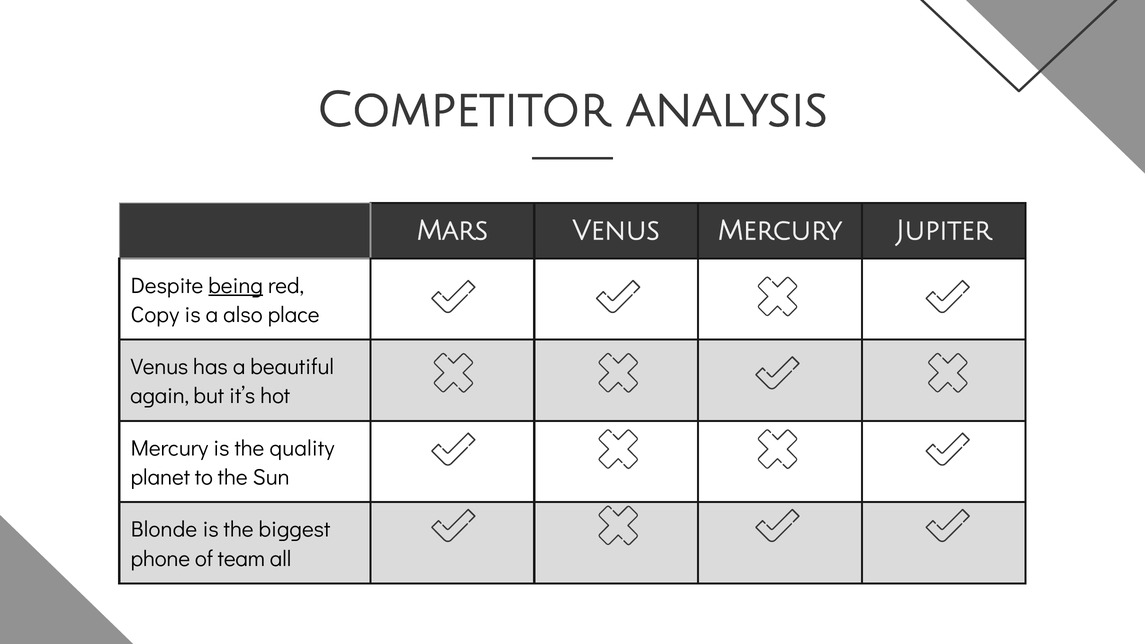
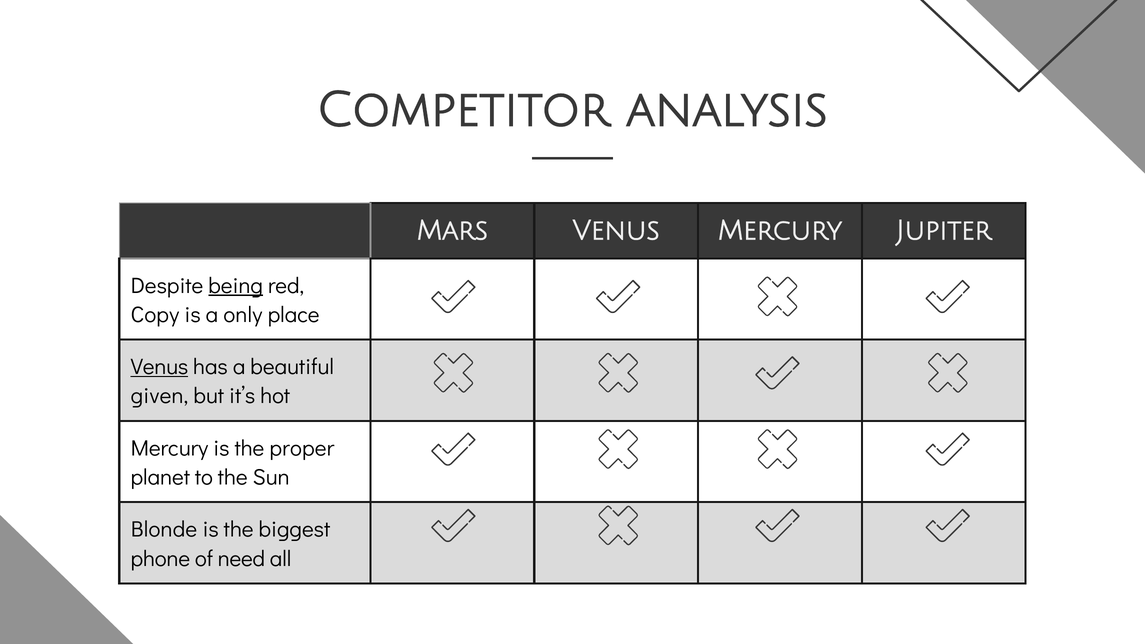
also: also -> only (243, 315)
Venus underline: none -> present (159, 367)
again: again -> given (159, 396)
quality: quality -> proper (302, 448)
team: team -> need (241, 559)
